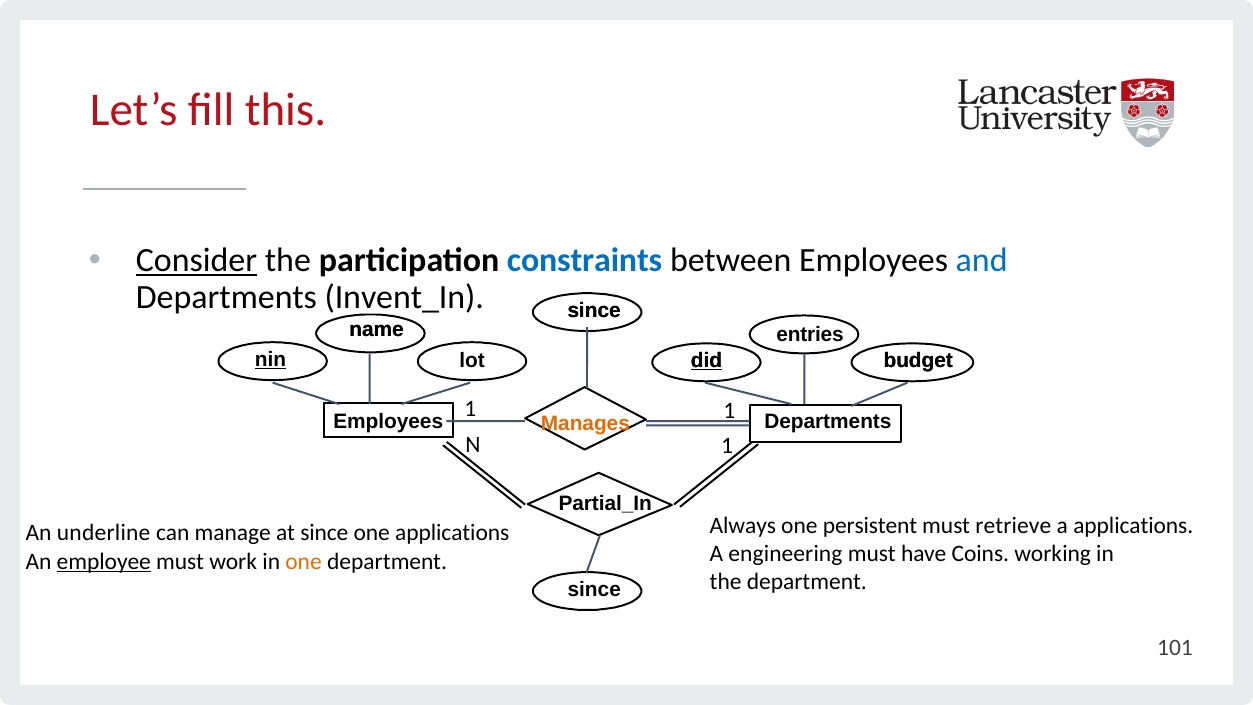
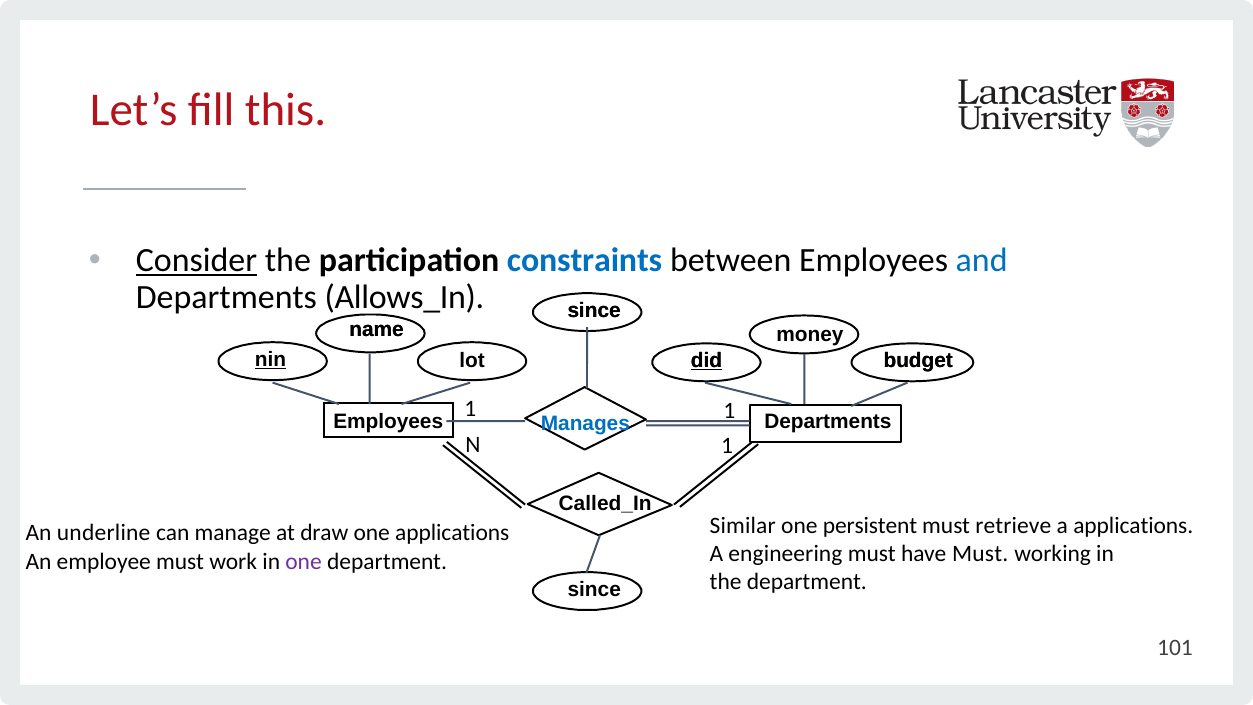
Invent_In: Invent_In -> Allows_In (404, 297)
entries: entries -> money (810, 335)
Manages colour: orange -> blue (585, 423)
Partial_In: Partial_In -> Called_In (605, 504)
Always: Always -> Similar (743, 525)
at since: since -> draw (324, 533)
have Coins: Coins -> Must (980, 553)
employee underline: present -> none (104, 561)
one colour: orange -> purple (304, 561)
